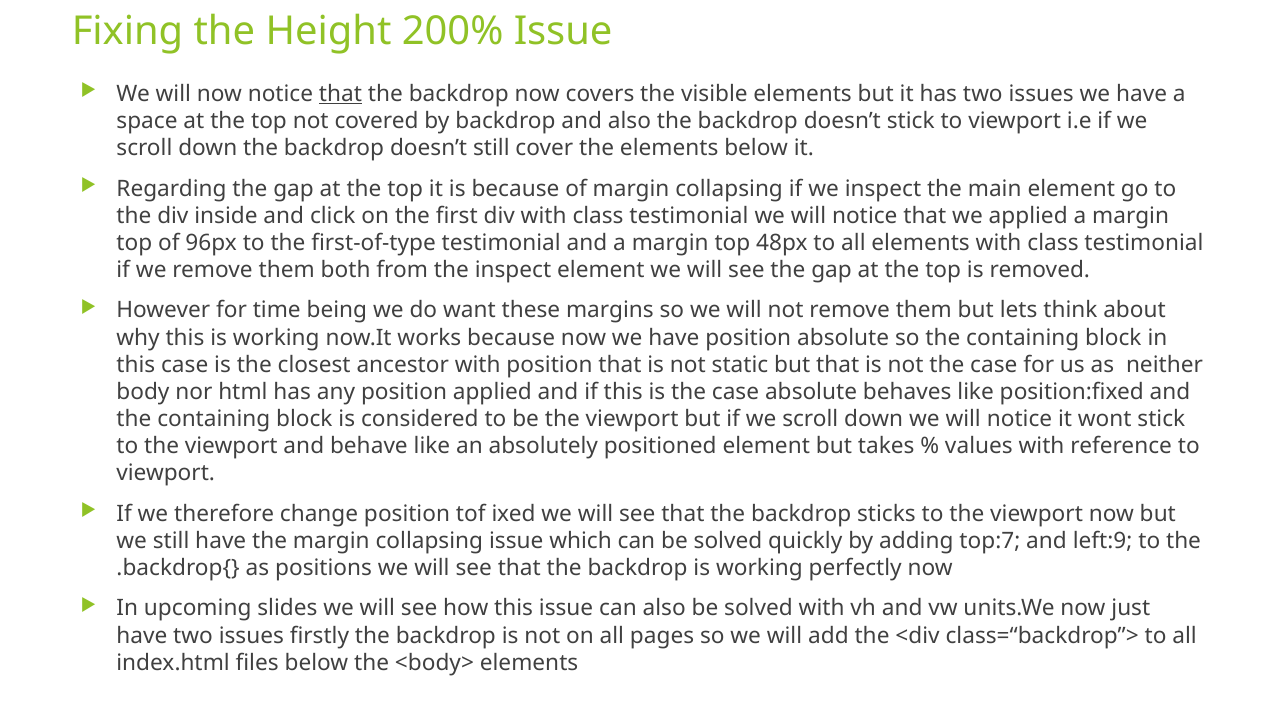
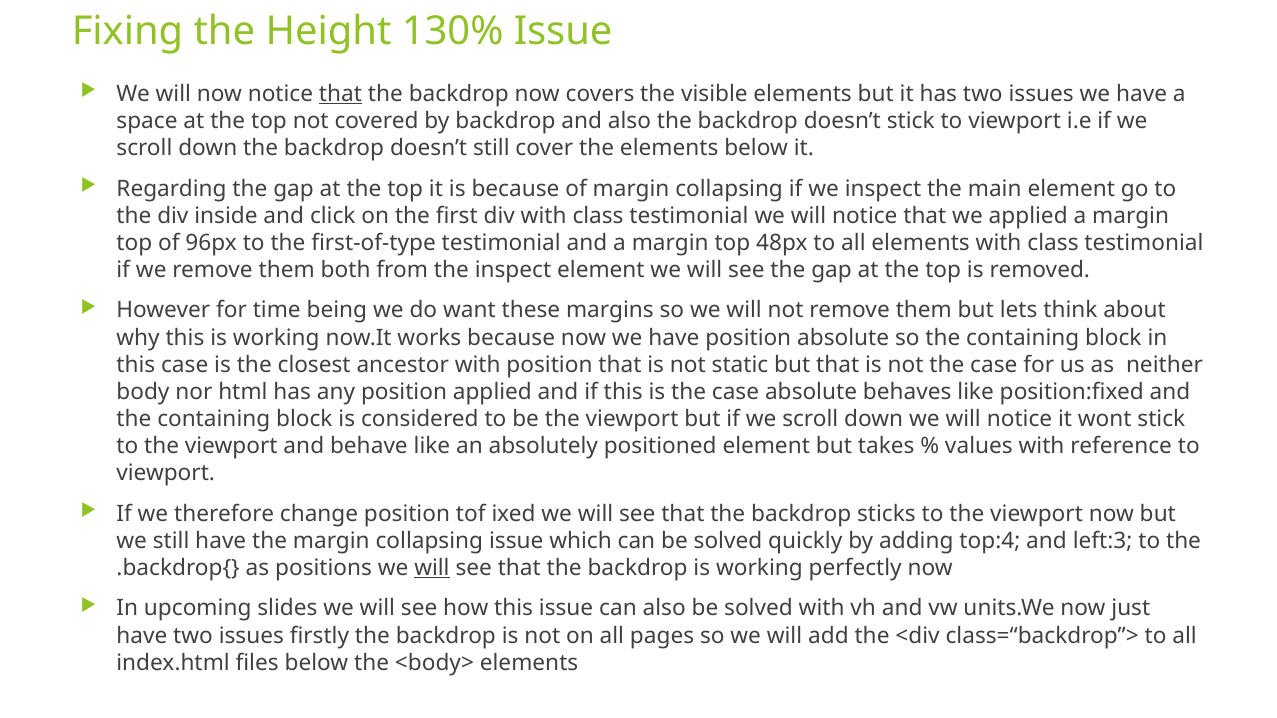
200%: 200% -> 130% (453, 32)
top:7: top:7 -> top:4 (990, 541)
left:9: left:9 -> left:3 (1103, 541)
will underline: none -> present (432, 568)
